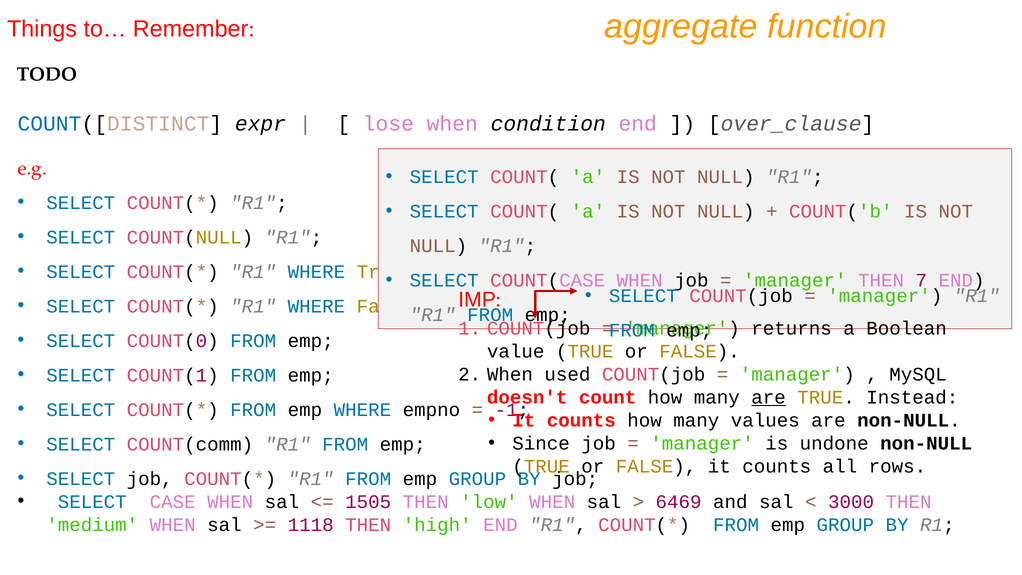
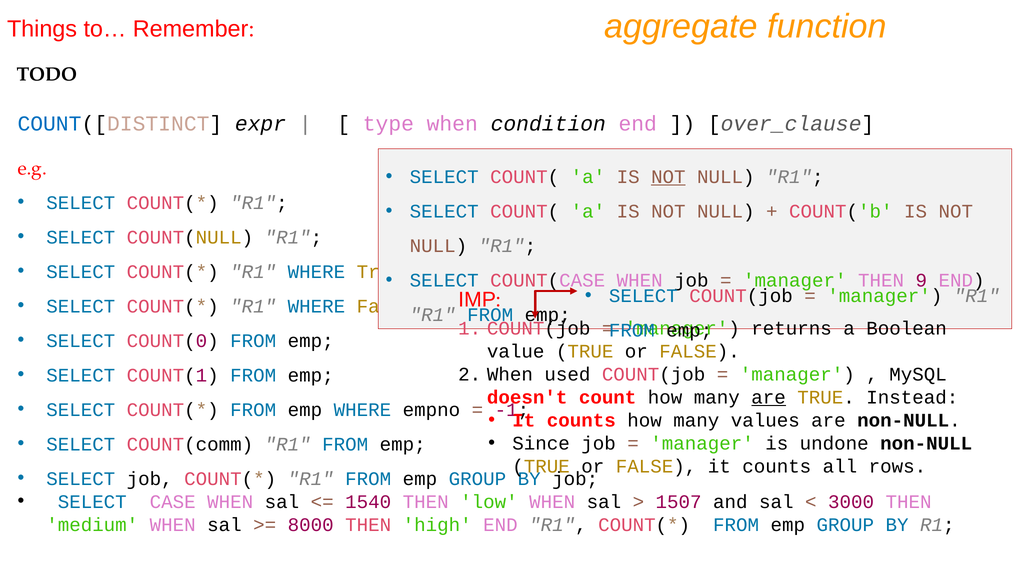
lose: lose -> type (388, 124)
NOT underline: none -> present (668, 177)
7: 7 -> 9 (921, 280)
1505: 1505 -> 1540 (368, 502)
6469: 6469 -> 1507 (679, 502)
1118: 1118 -> 8000 (311, 525)
